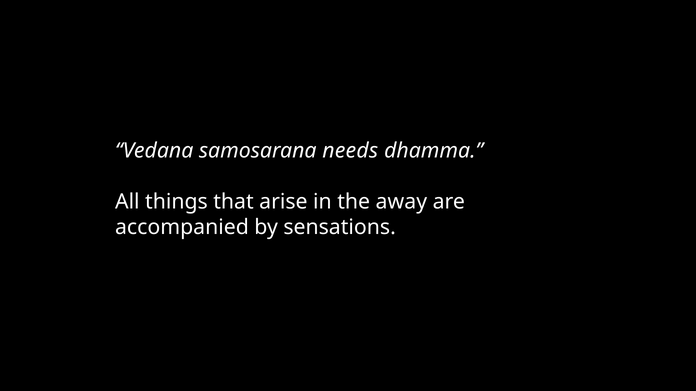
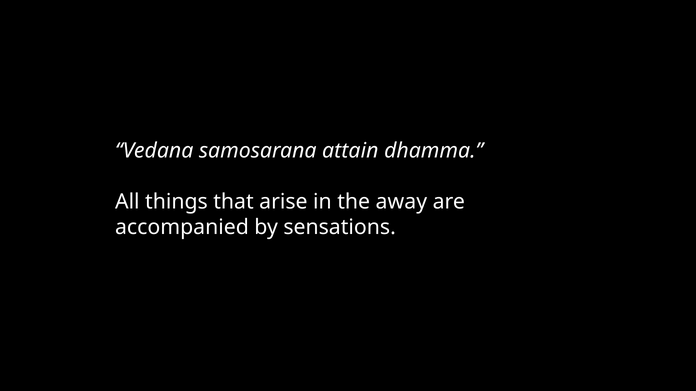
needs: needs -> attain (350, 151)
